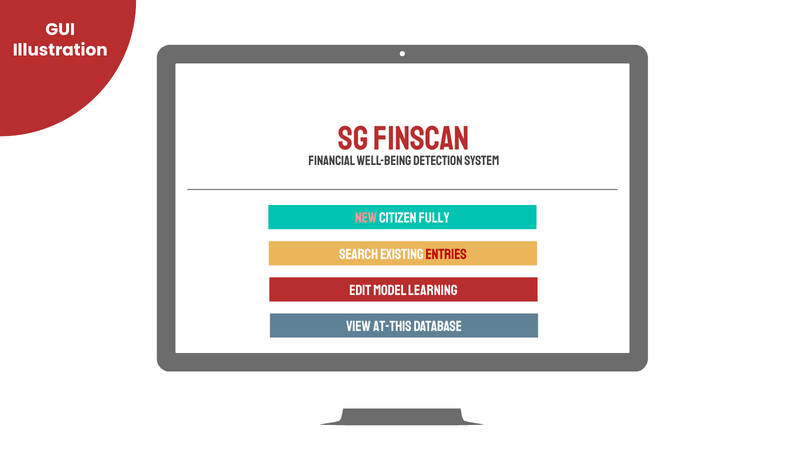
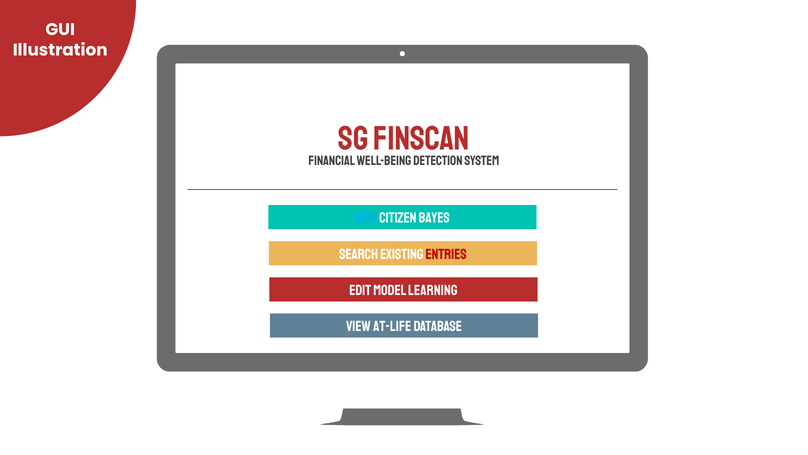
New colour: pink -> light blue (366, 218)
Fully: Fully -> Bayes (434, 218)
at-this: at-this -> at-life (392, 326)
